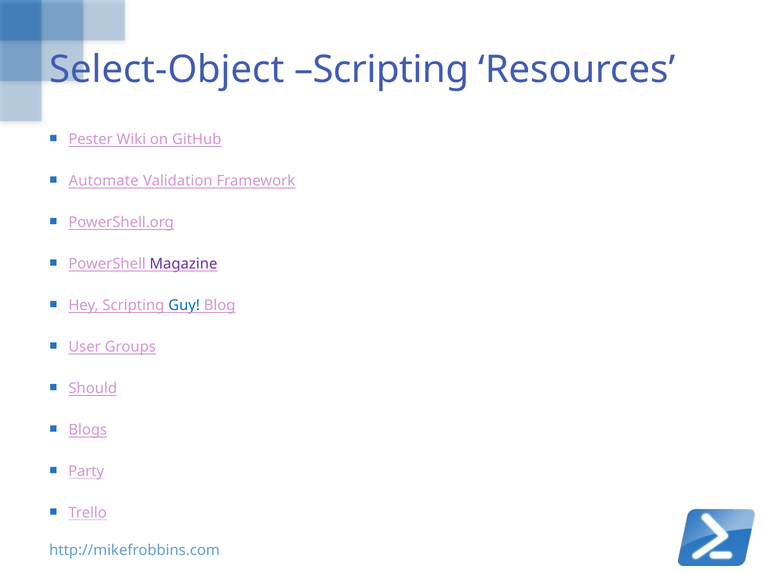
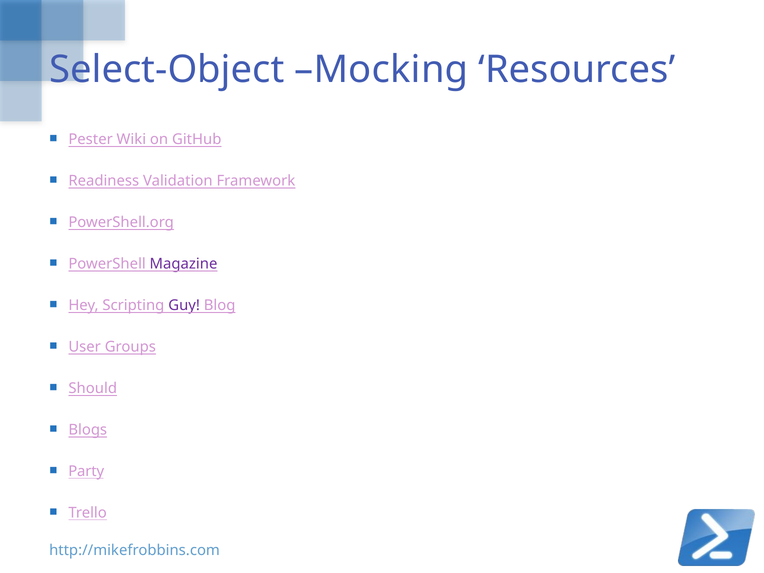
Select-Object Scripting: Scripting -> Mocking (381, 70)
Automate: Automate -> Readiness (104, 181)
Guy colour: blue -> purple (184, 305)
